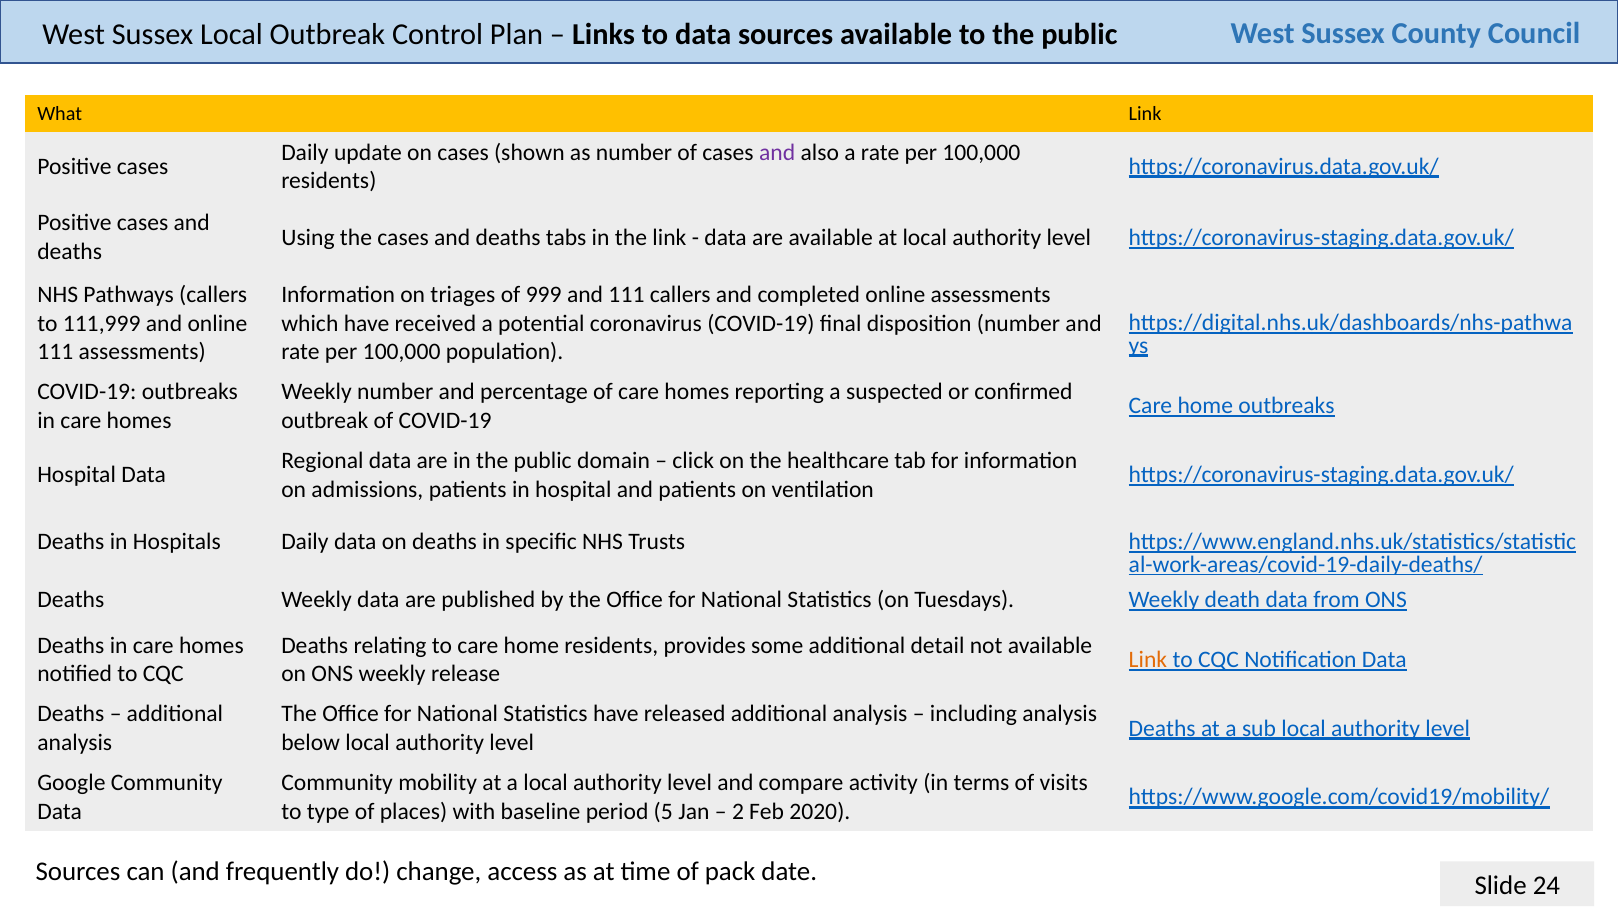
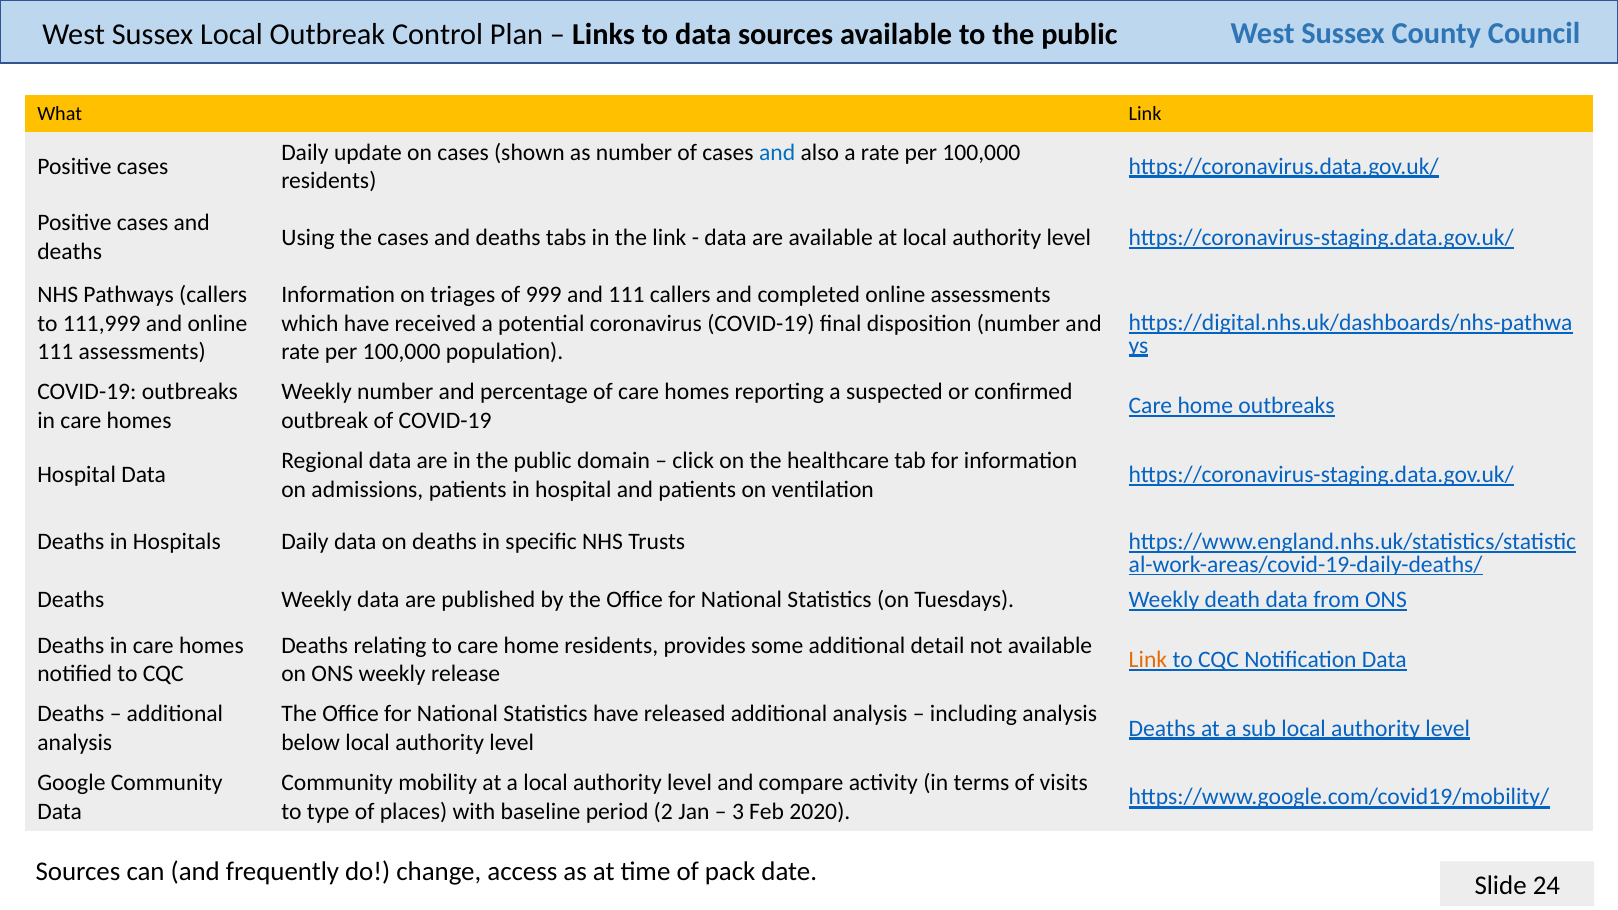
and colour: purple -> blue (777, 152)
5: 5 -> 2 (663, 812)
2: 2 -> 3 (738, 812)
